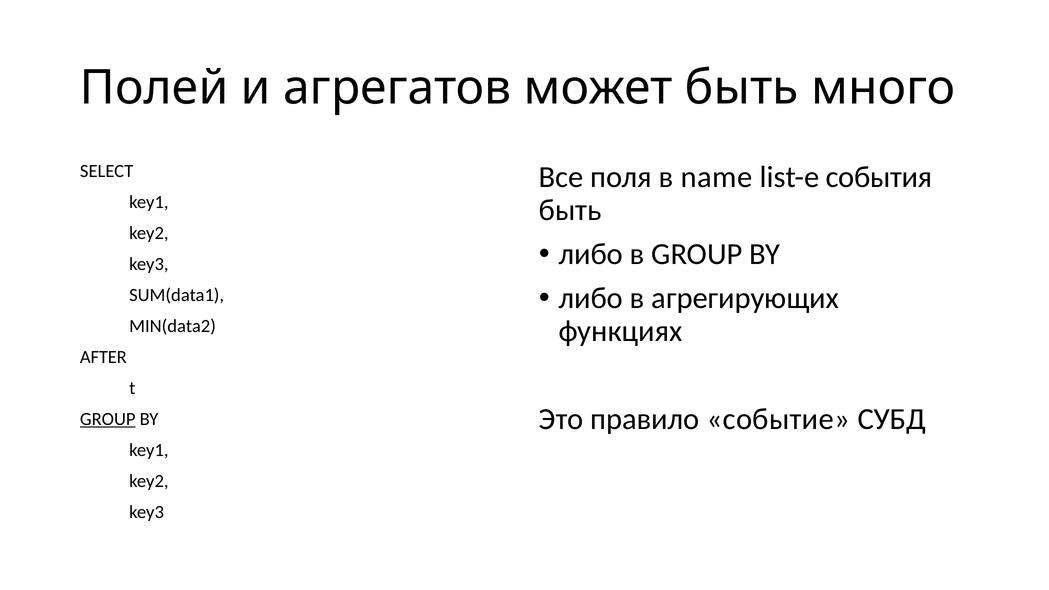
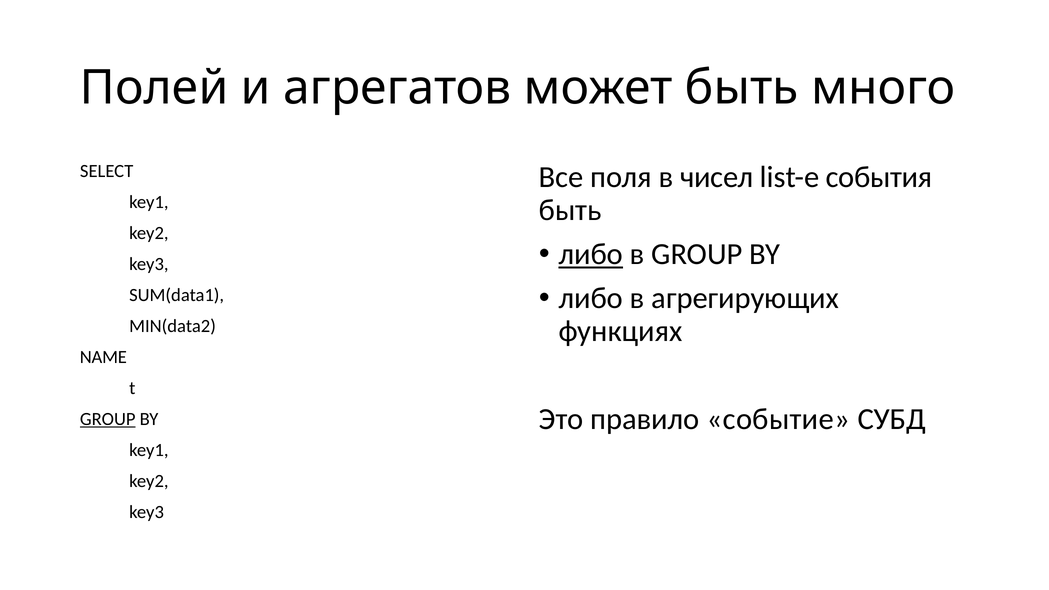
name: name -> чисел (717, 177)
либо underline: none -> present (591, 254)
AFTER: AFTER -> NAME (103, 357)
